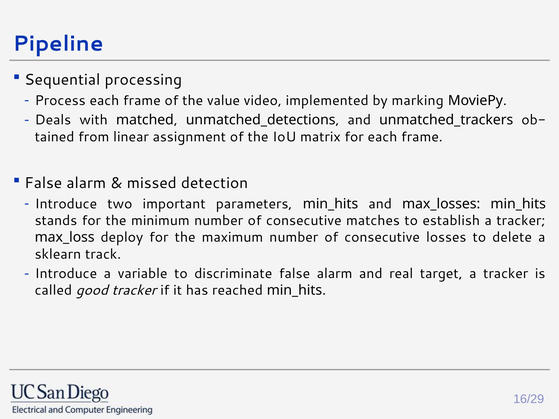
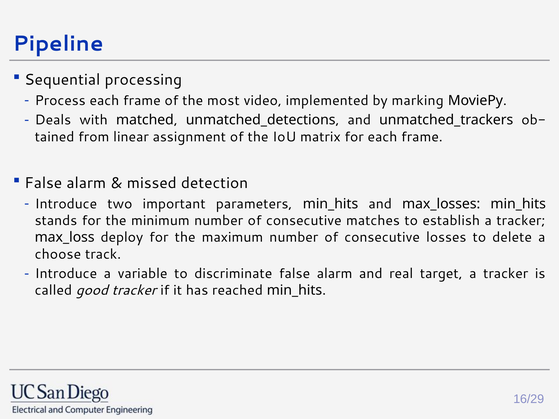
value: value -> most (223, 100)
sklearn: sklearn -> choose (58, 254)
